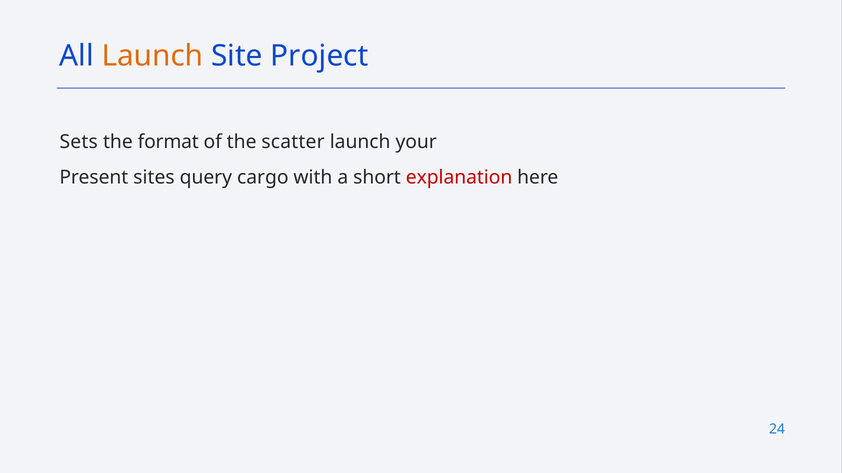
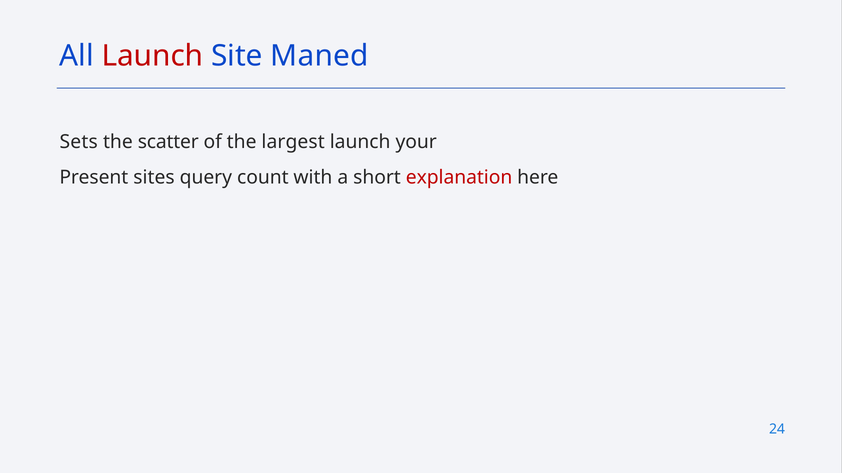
Launch colour: orange -> red (152, 56)
Project: Project -> Maned (319, 56)
format: format -> scatter (168, 142)
scatter: scatter -> largest (293, 142)
cargo: cargo -> count (263, 177)
